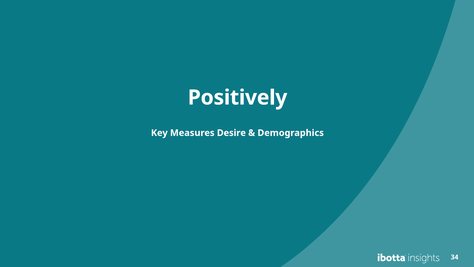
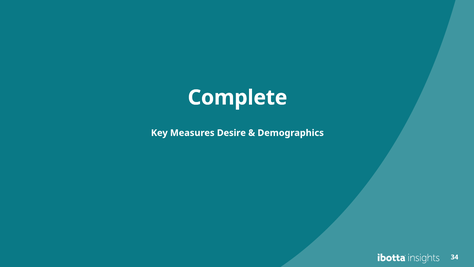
Positively: Positively -> Complete (238, 97)
